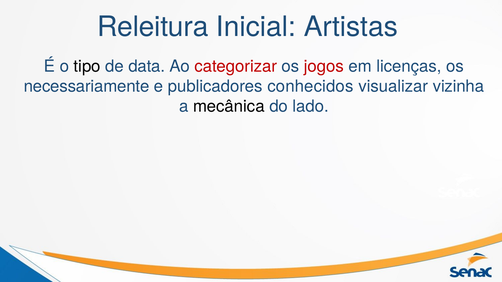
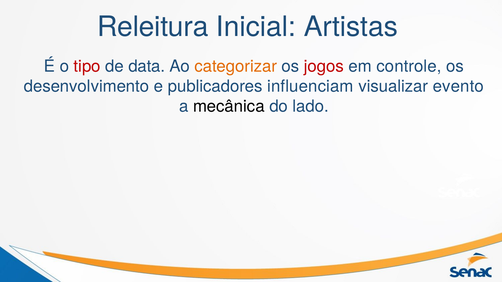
tipo colour: black -> red (87, 66)
categorizar colour: red -> orange (236, 66)
licenças: licenças -> controle (409, 66)
necessariamente: necessariamente -> desenvolvimento (86, 86)
conhecidos: conhecidos -> influenciam (310, 86)
vizinha: vizinha -> evento (458, 86)
